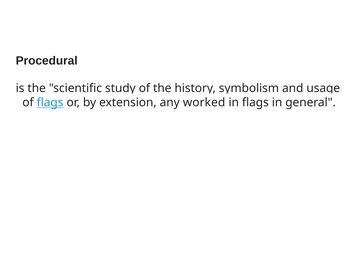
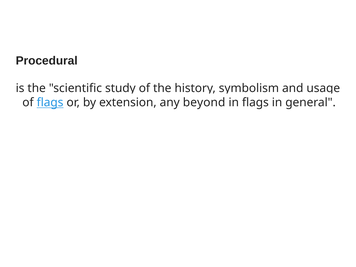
worked: worked -> beyond (204, 102)
